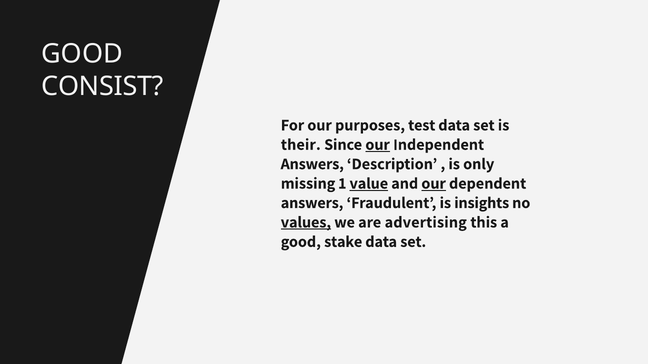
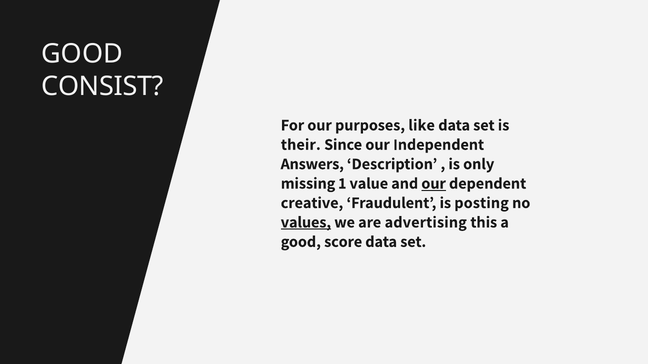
test: test -> like (422, 125)
our underline: present -> none (378, 145)
value underline: present -> none (369, 184)
answers: answers -> creative (312, 203)
insights: insights -> posting (482, 203)
stake: stake -> score (343, 242)
